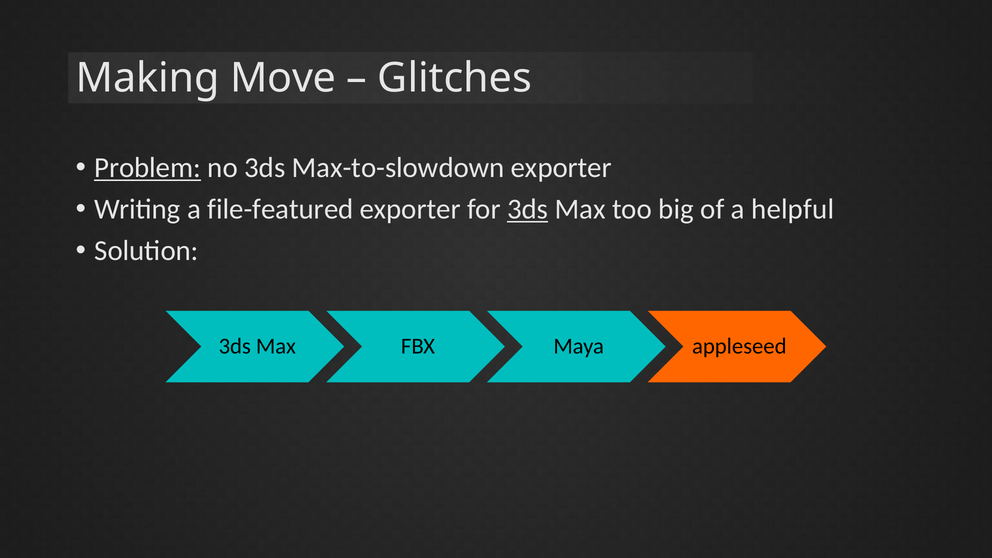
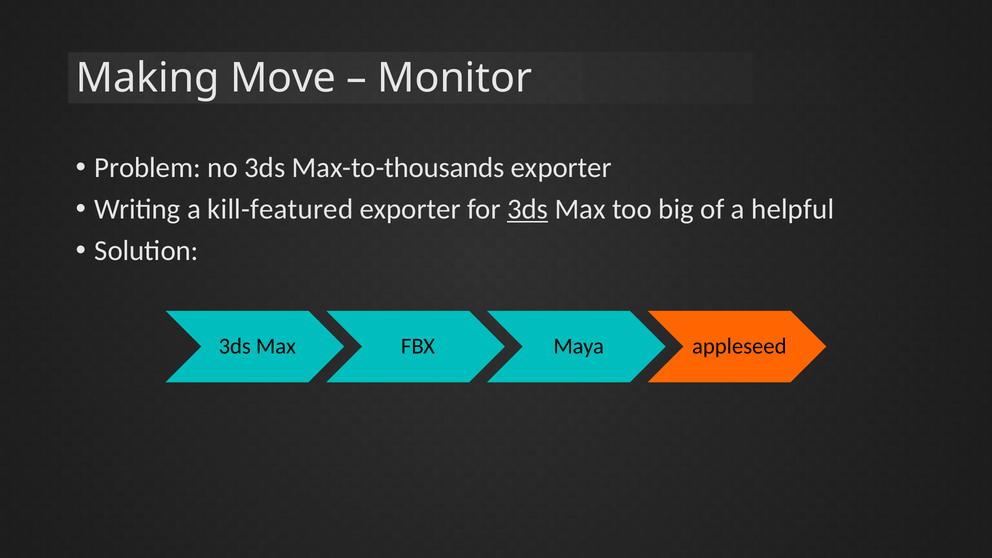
Glitches: Glitches -> Monitor (455, 78)
Problem underline: present -> none (148, 168)
Max-to-slowdown: Max-to-slowdown -> Max-to-thousands (398, 168)
file-featured: file-featured -> kill-featured (280, 209)
